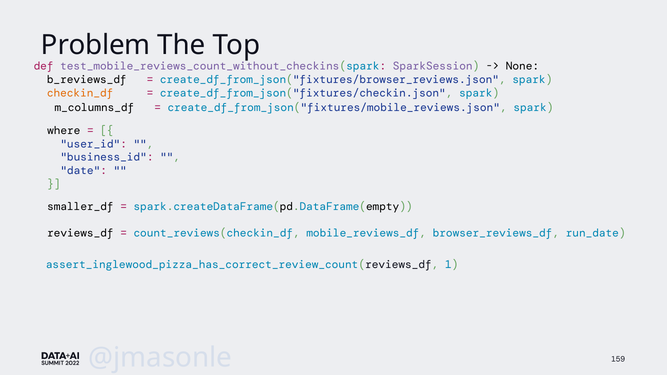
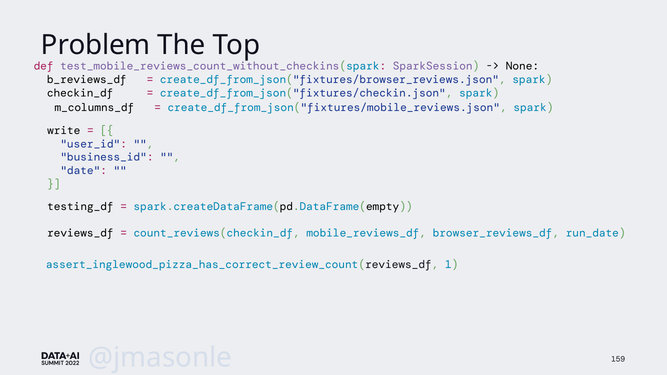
checkin_df colour: orange -> black (80, 93)
where: where -> write (64, 131)
smaller_df: smaller_df -> testing_df (80, 207)
